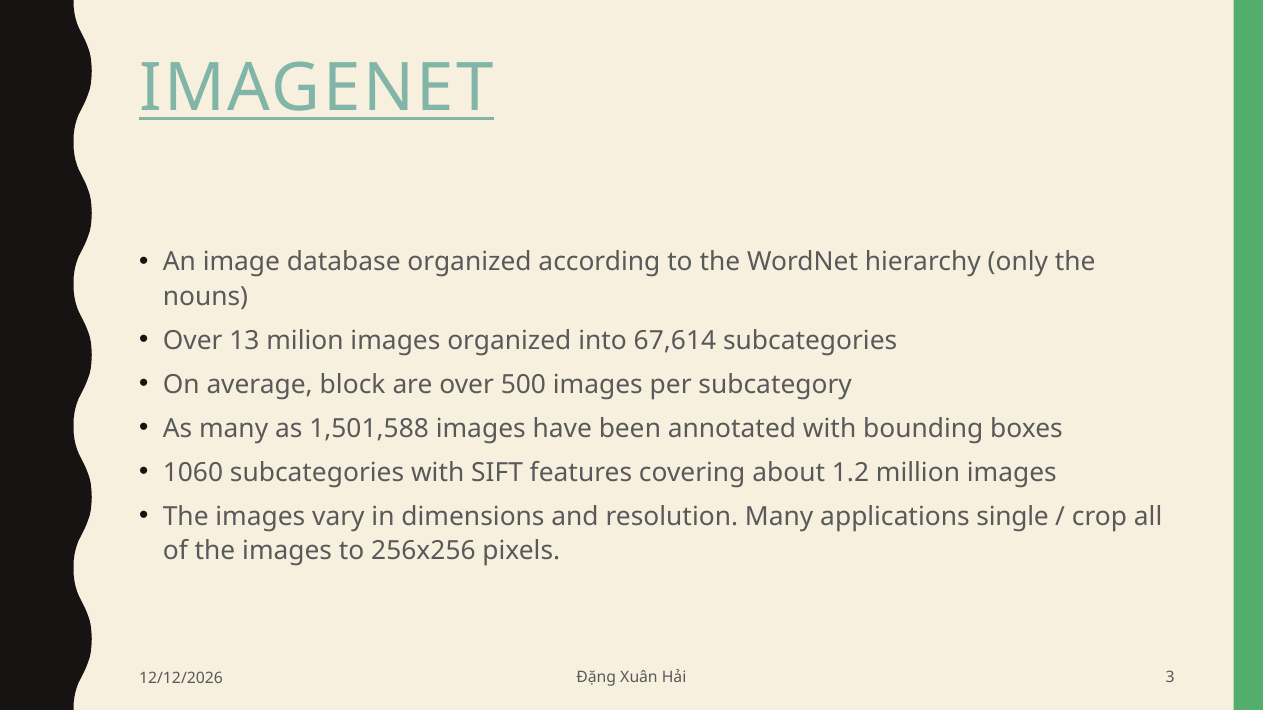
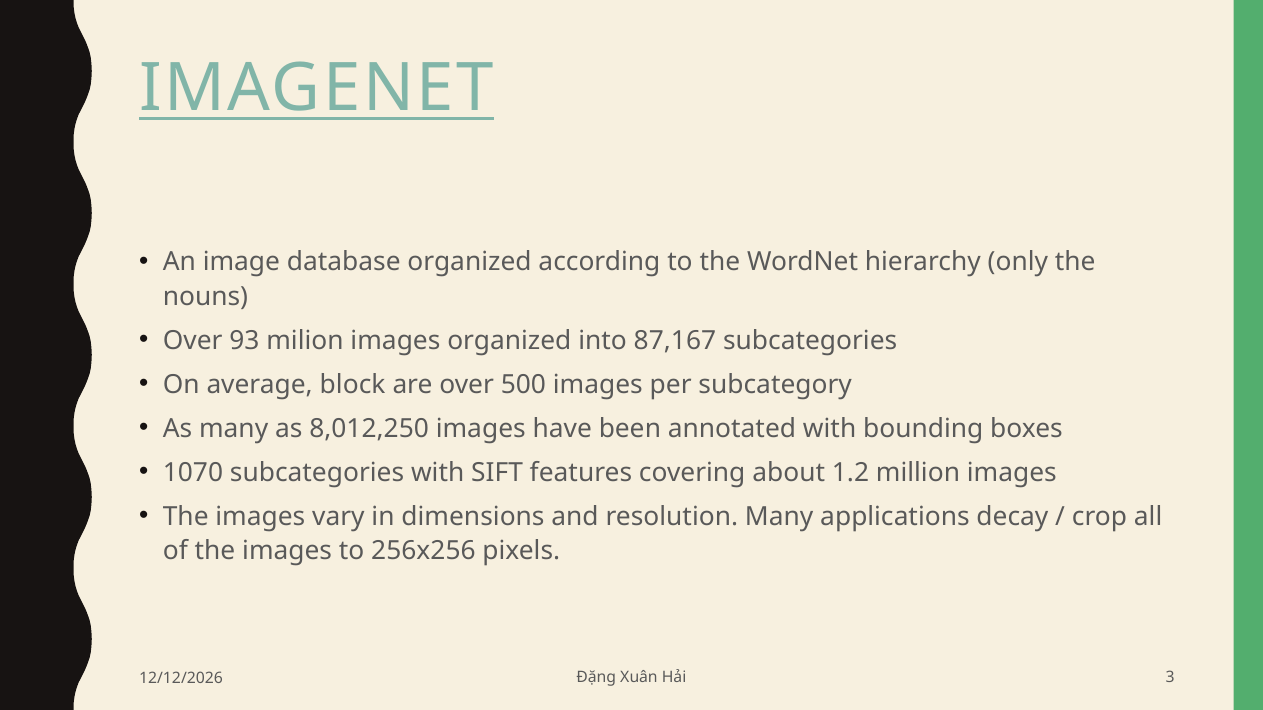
13: 13 -> 93 (244, 341)
67,614: 67,614 -> 87,167 (675, 341)
1,501,588: 1,501,588 -> 8,012,250 (369, 429)
1060: 1060 -> 1070 (193, 473)
single: single -> decay (1012, 517)
